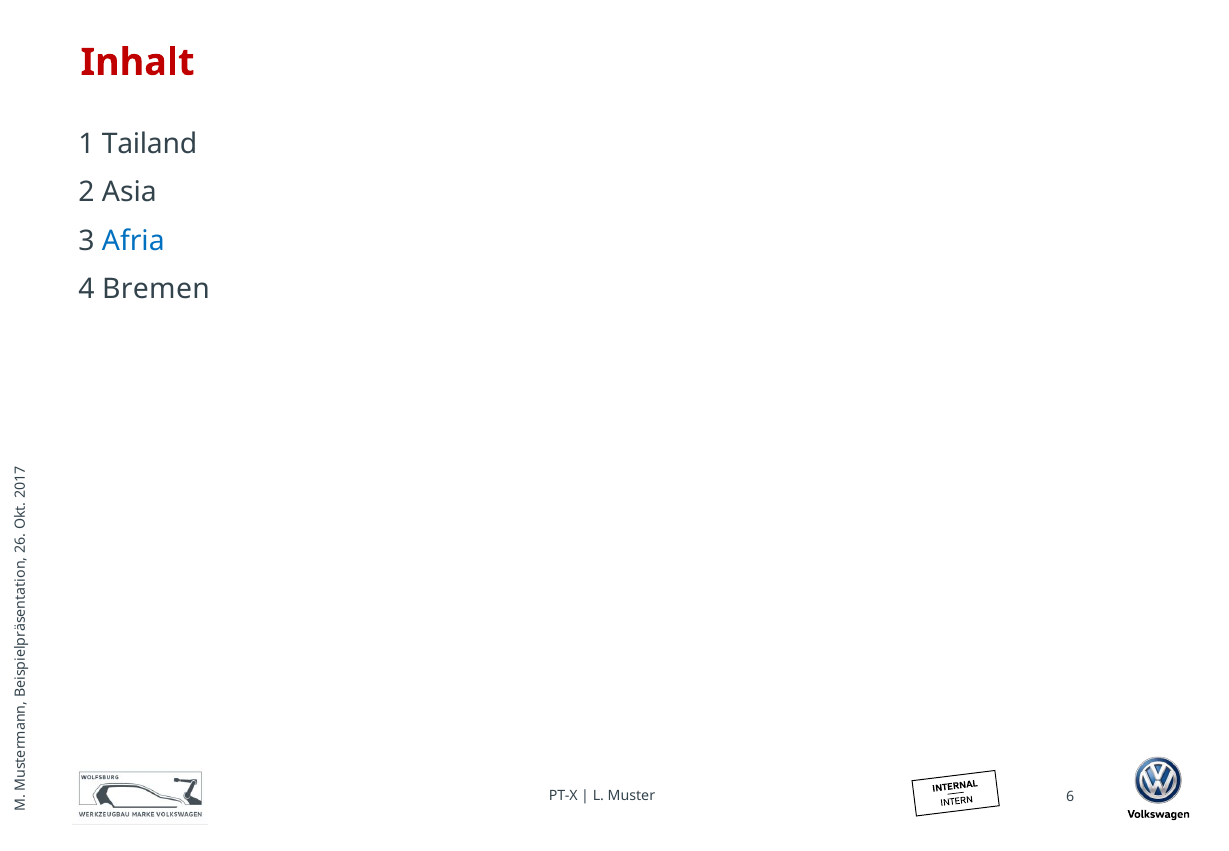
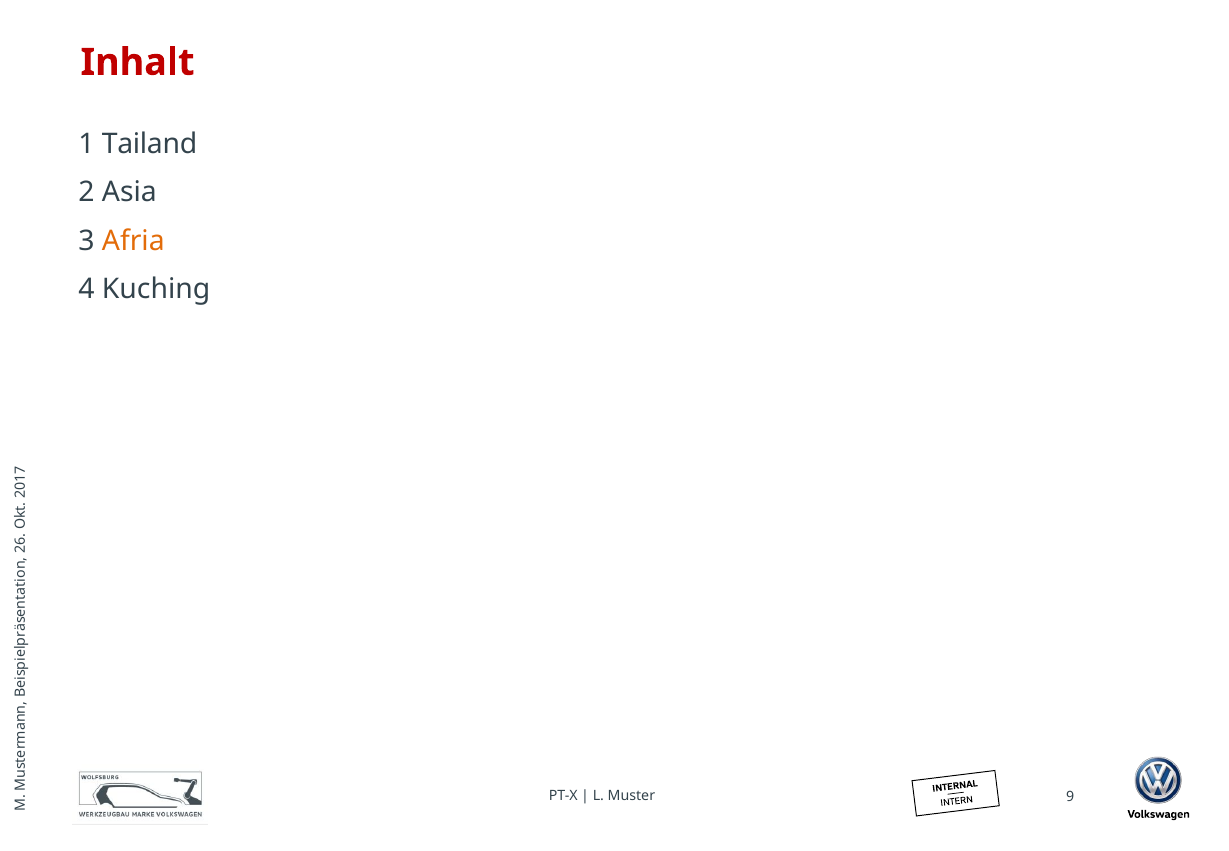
Afria colour: blue -> orange (133, 241)
Bremen: Bremen -> Kuching (156, 289)
6: 6 -> 9 (1070, 797)
